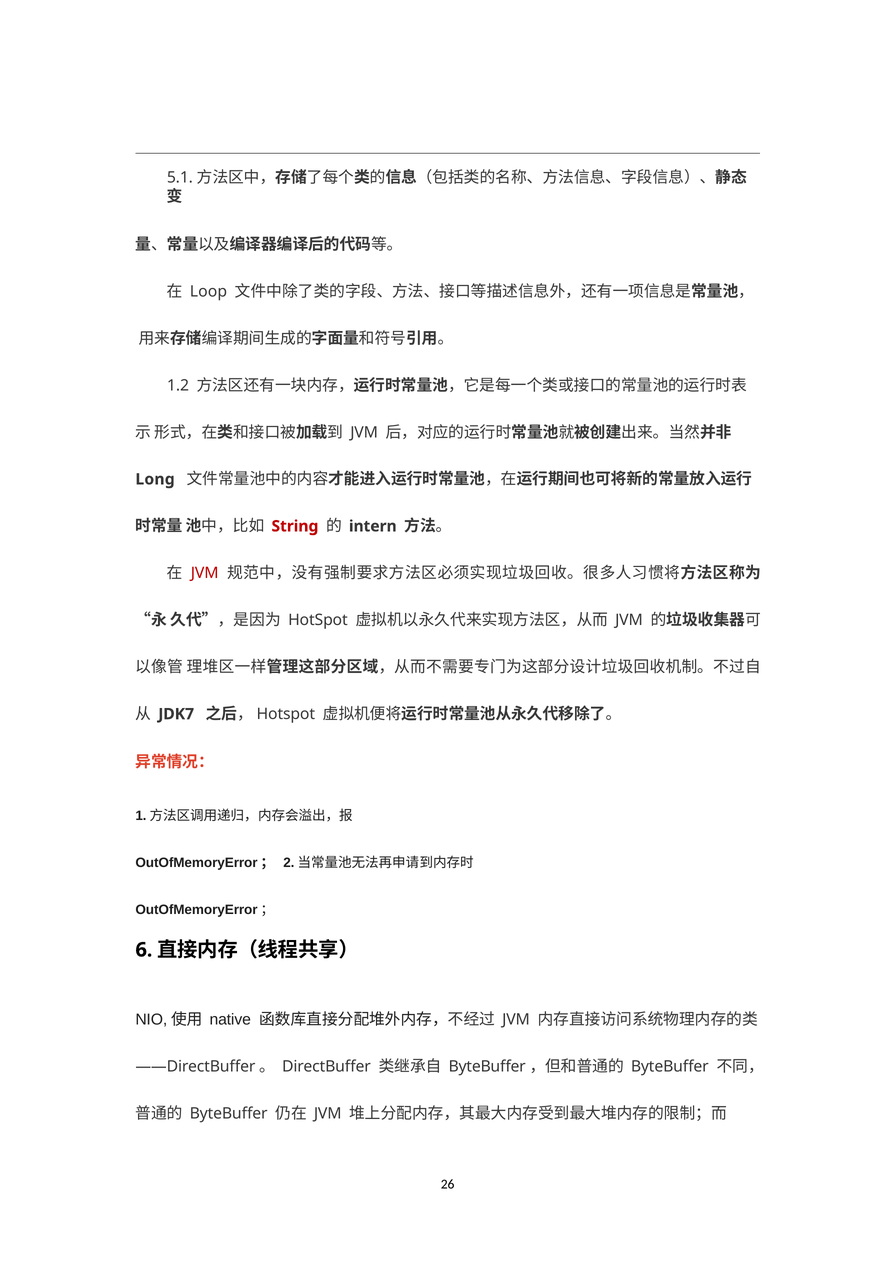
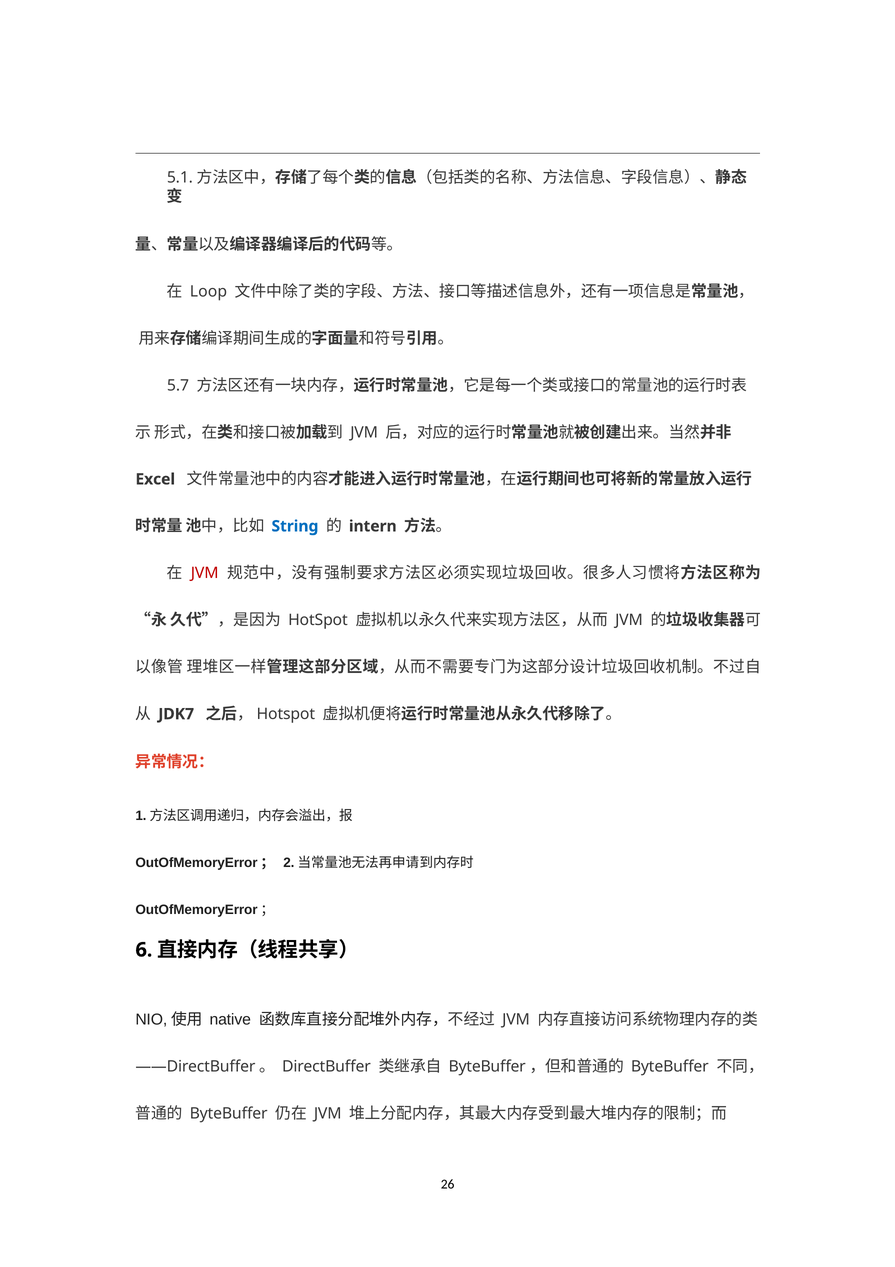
1.2: 1.2 -> 5.7 (178, 385)
Long: Long -> Excel (155, 479)
String colour: red -> blue (295, 526)
